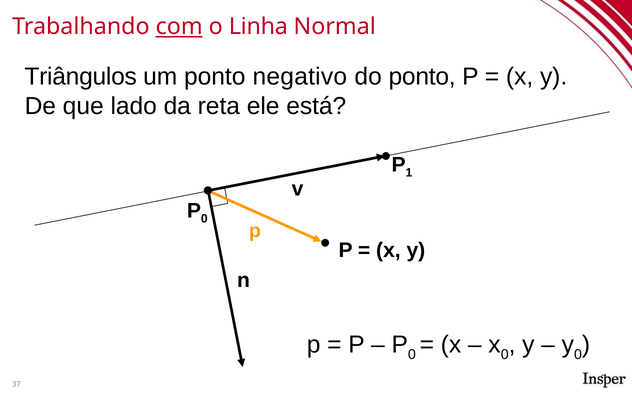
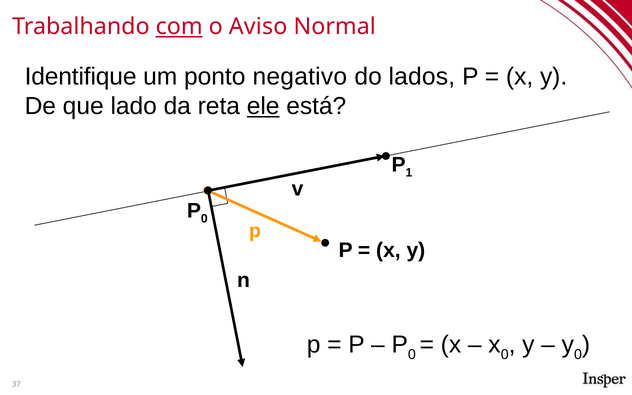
Linha: Linha -> Aviso (258, 27)
Triângulos: Triângulos -> Identifique (81, 77)
do ponto: ponto -> lados (422, 77)
ele underline: none -> present (263, 106)
